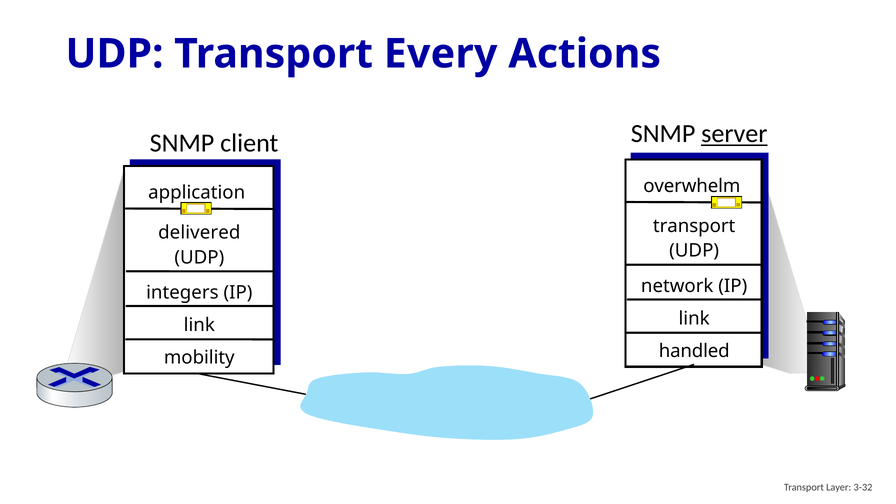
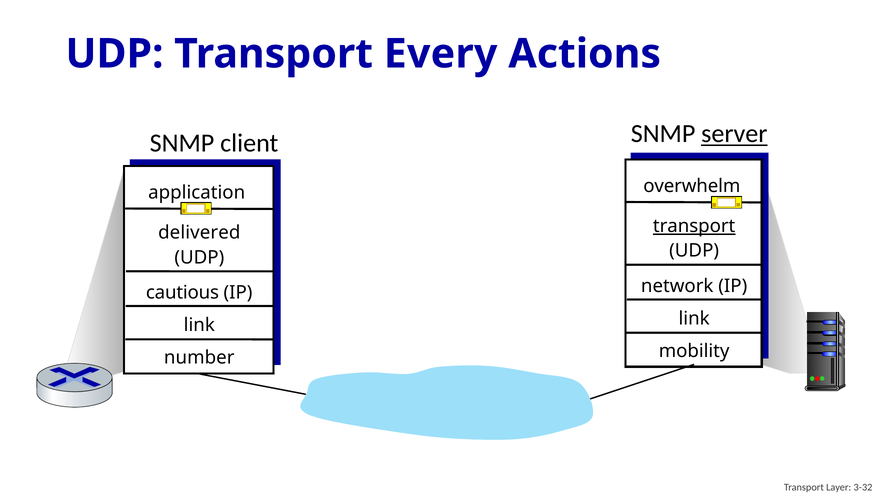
transport underline: none -> present (694, 226)
integers: integers -> cautious (182, 293)
handled: handled -> mobility (694, 351)
mobility: mobility -> number (199, 358)
